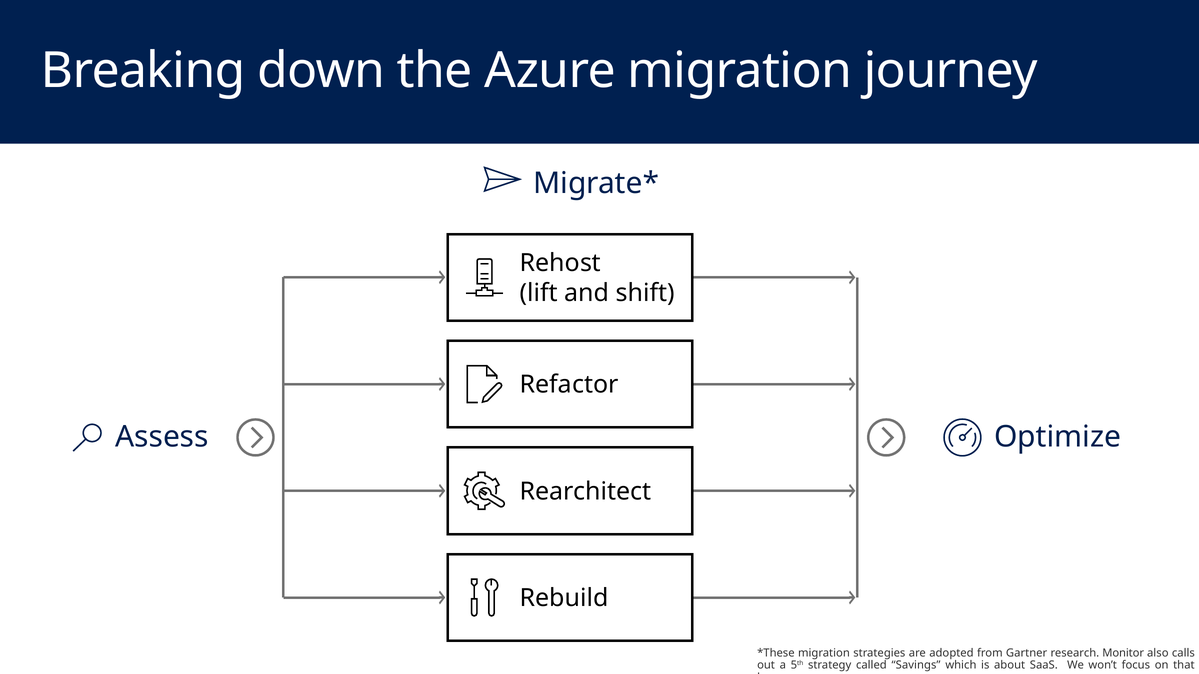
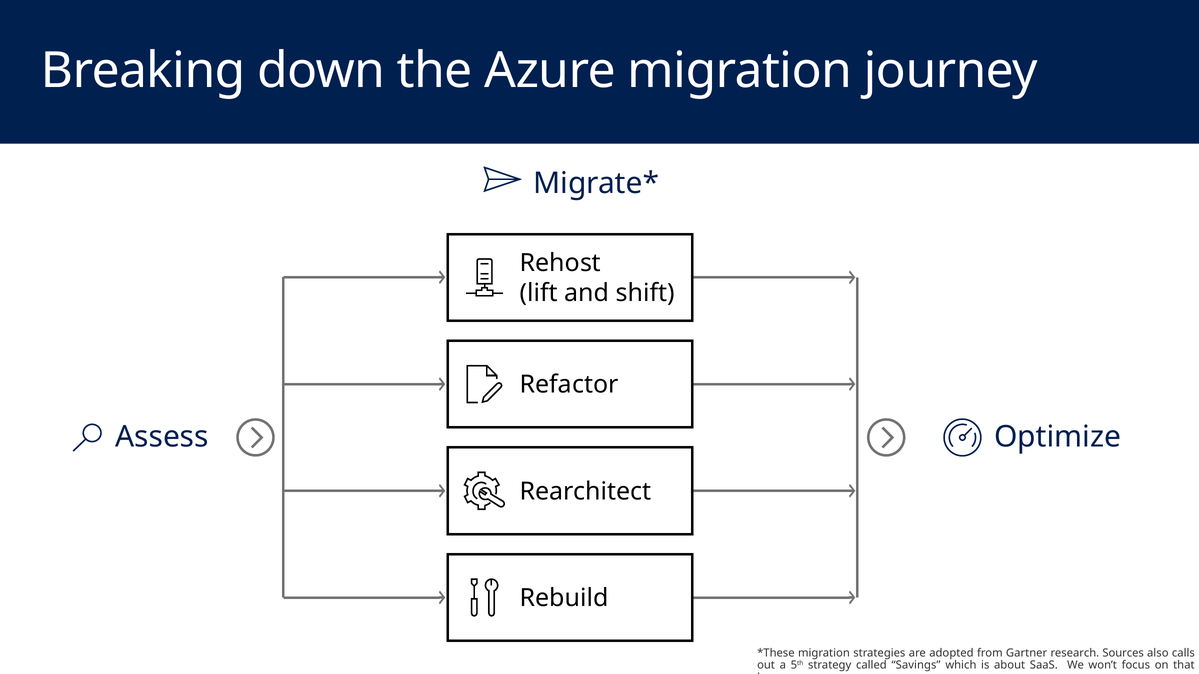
Monitor: Monitor -> Sources (1123, 653)
